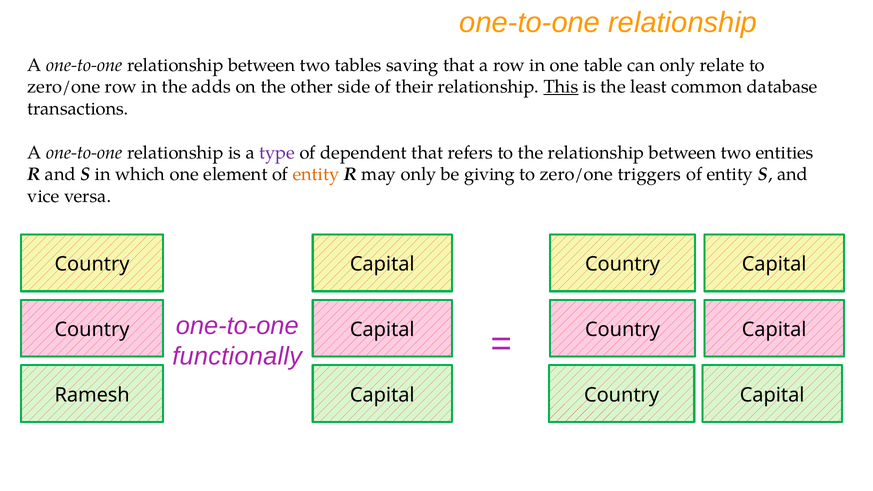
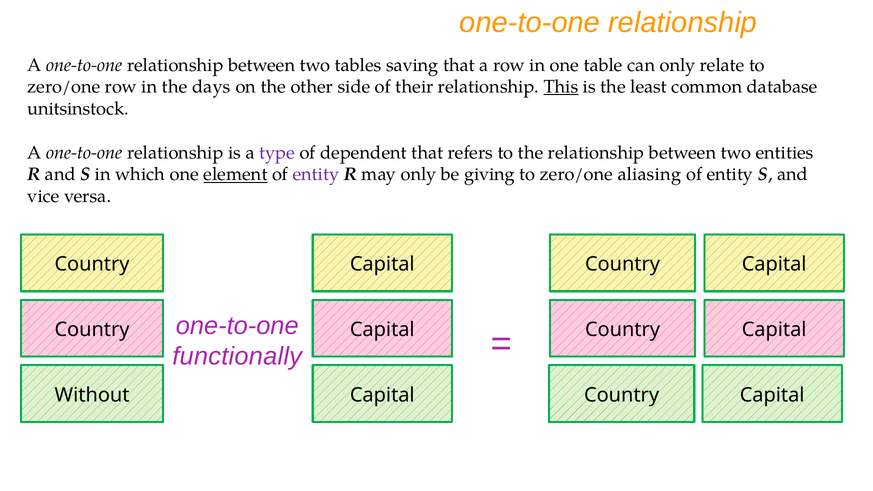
adds: adds -> days (211, 87)
transactions: transactions -> unitsinstock (78, 109)
element underline: none -> present (235, 175)
entity colour: orange -> purple (316, 175)
triggers: triggers -> aliasing (649, 175)
Ramesh: Ramesh -> Without (92, 395)
